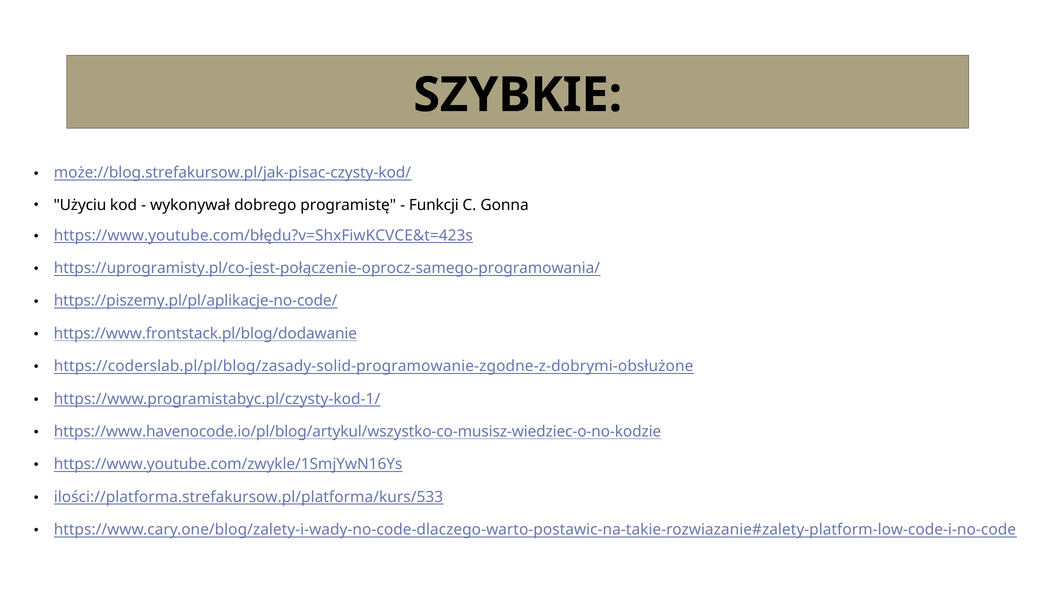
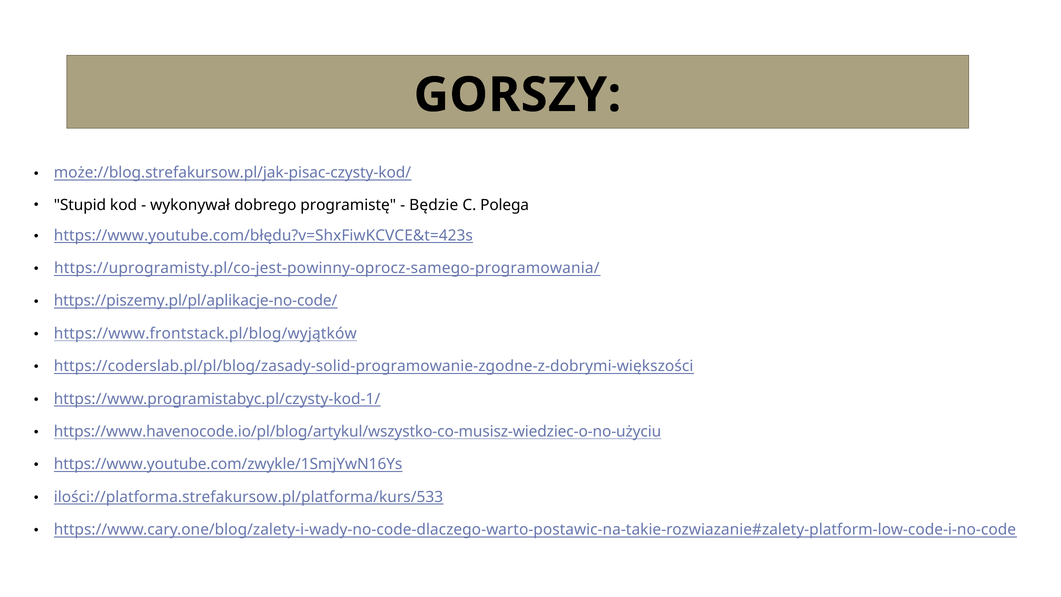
SZYBKIE: SZYBKIE -> GORSZY (517, 95)
Użyciu: Użyciu -> Stupid (80, 205)
Funkcji: Funkcji -> Będzie (434, 205)
Gonna: Gonna -> Polega (505, 205)
https://uprogramisty.pl/co-jest-połączenie-oprocz-samego-programowania/: https://uprogramisty.pl/co-jest-połączenie-oprocz-samego-programowania/ -> https://uprogramisty.pl/co-jest-powinny-oprocz-samego-programowania/ (327, 268)
https://www.frontstack.pl/blog/dodawanie: https://www.frontstack.pl/blog/dodawanie -> https://www.frontstack.pl/blog/wyjątków (205, 333)
https://coderslab.pl/pl/blog/zasady-solid-programowanie-zgodne-z-dobrymi-obsłużone: https://coderslab.pl/pl/blog/zasady-solid-programowanie-zgodne-z-dobrymi-obsłużone -> https://coderslab.pl/pl/blog/zasady-solid-programowanie-zgodne-z-dobrymi-większości (374, 366)
https://www.havenocode.io/pl/blog/artykul/wszystko-co-musisz-wiedziec-o-no-kodzie: https://www.havenocode.io/pl/blog/artykul/wszystko-co-musisz-wiedziec-o-no-kodzie -> https://www.havenocode.io/pl/blog/artykul/wszystko-co-musisz-wiedziec-o-no-użyciu (357, 431)
